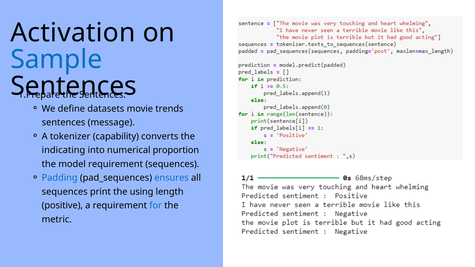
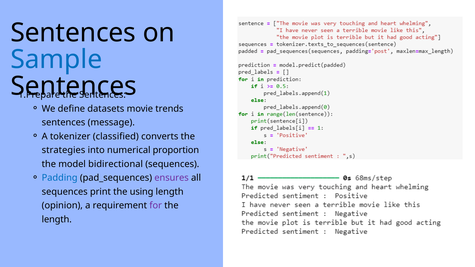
Activation: Activation -> Sentences (73, 33)
capability: capability -> classified (116, 136)
indicating: indicating -> strategies (64, 150)
model requirement: requirement -> bidirectional (116, 164)
ensures colour: blue -> purple (172, 178)
positive: positive -> opinion (62, 206)
for colour: blue -> purple (156, 206)
metric: metric -> length (57, 220)
